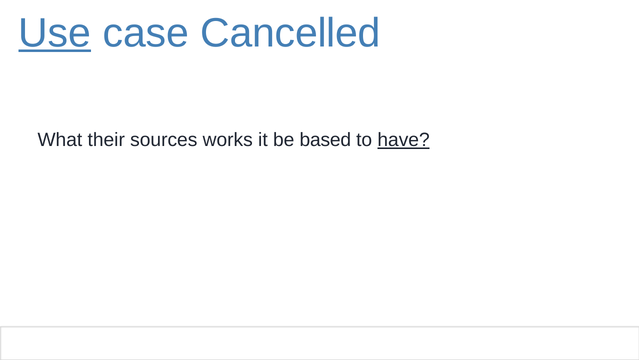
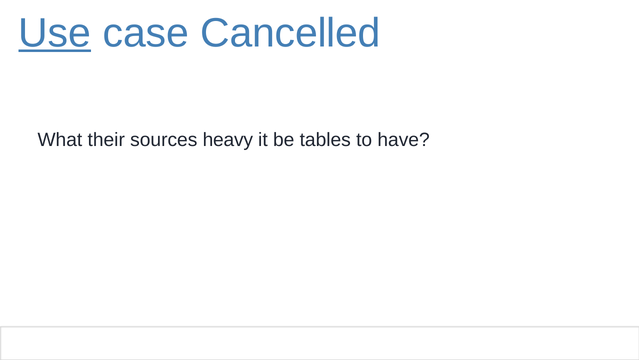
works: works -> heavy (228, 140)
based: based -> tables (325, 140)
have underline: present -> none (404, 140)
